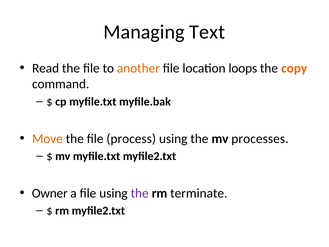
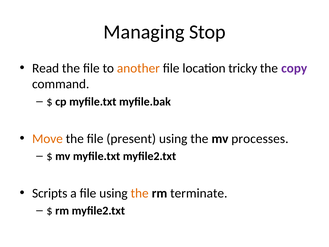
Text: Text -> Stop (207, 32)
loops: loops -> tricky (243, 68)
copy colour: orange -> purple (294, 68)
process: process -> present (131, 138)
Owner: Owner -> Scripts (50, 193)
the colour: purple -> orange (140, 193)
